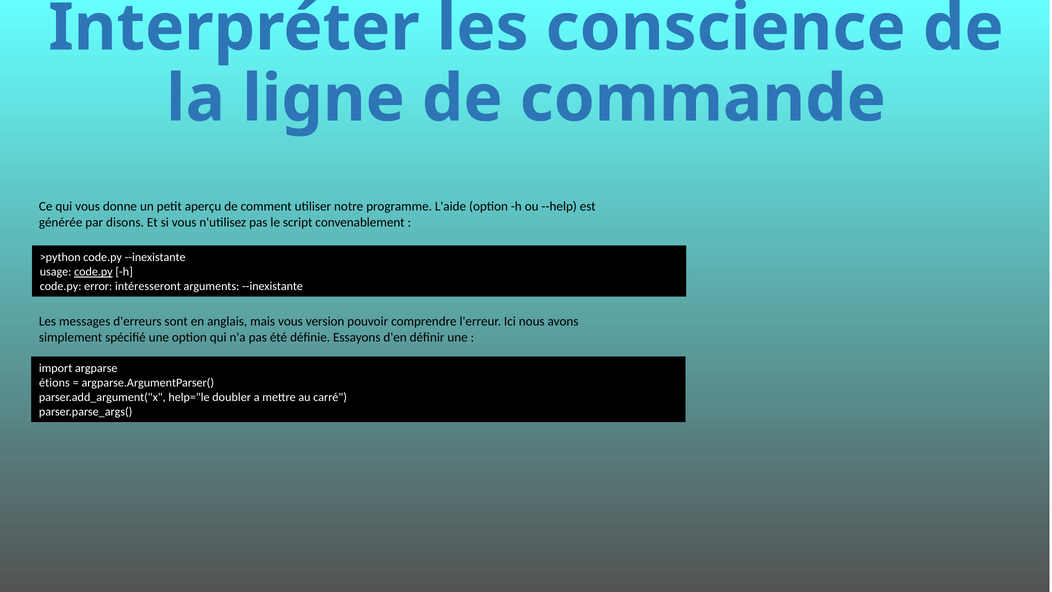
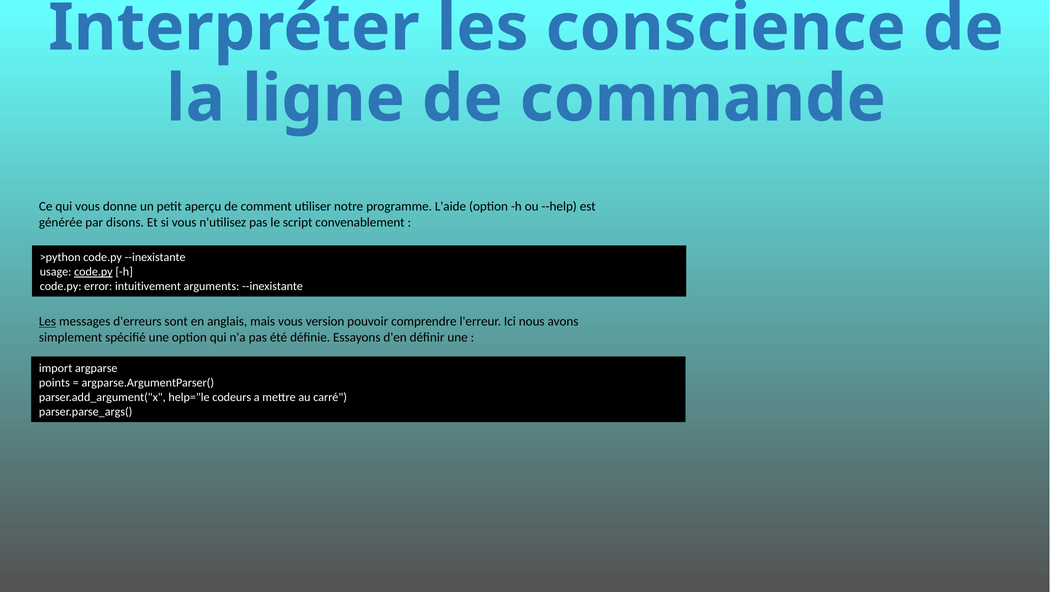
intéresseront: intéresseront -> intuitivement (148, 286)
Les underline: none -> present (48, 322)
étions: étions -> points (54, 383)
doubler: doubler -> codeurs (232, 397)
